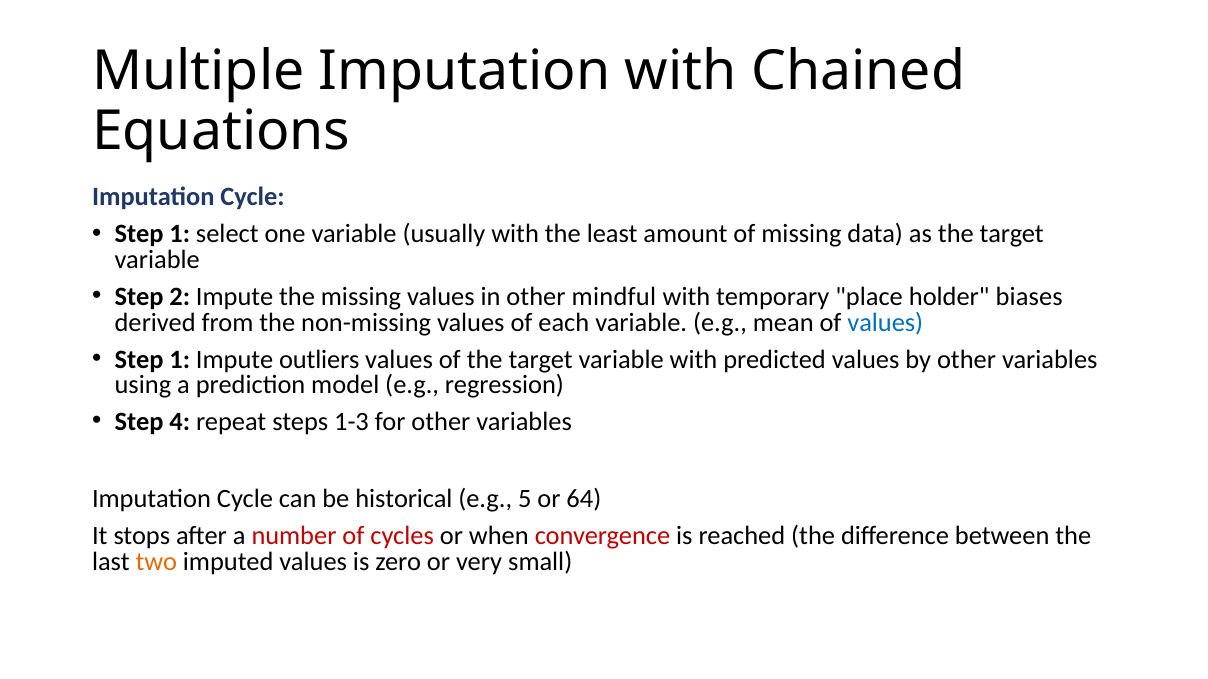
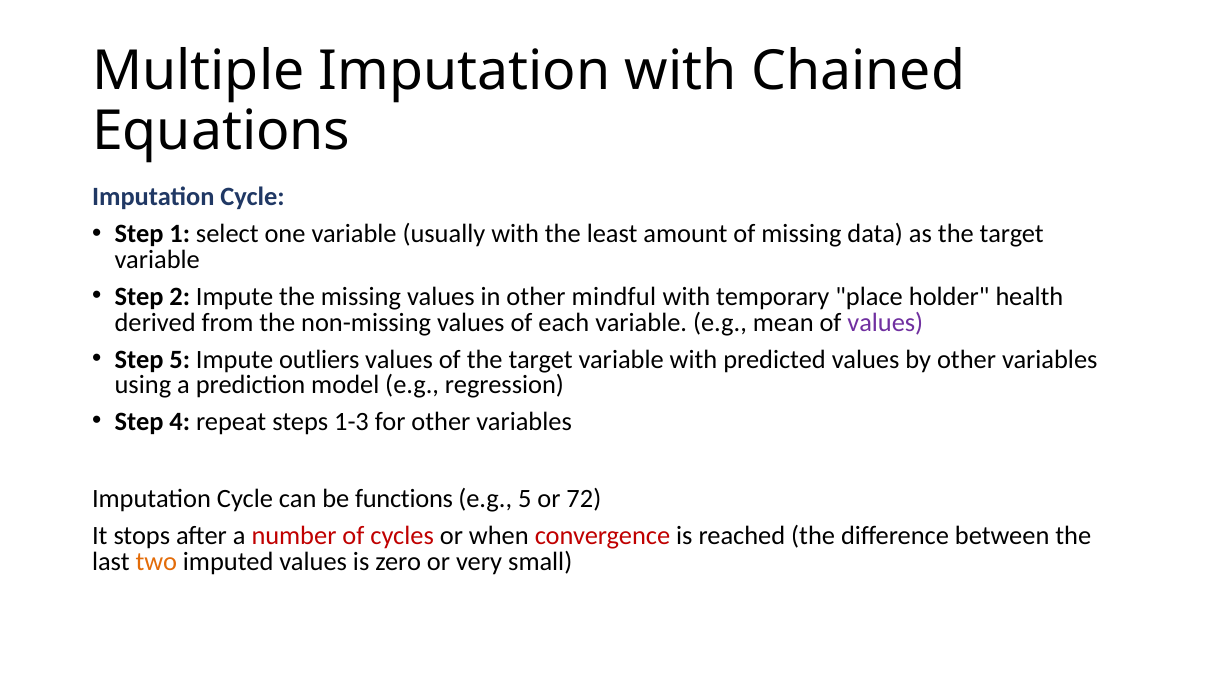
biases: biases -> health (1029, 297)
values colour: blue -> purple (885, 323)
1: 1 -> 5 (180, 360)
historical: historical -> functions (404, 499)
64: 64 -> 72 (584, 499)
